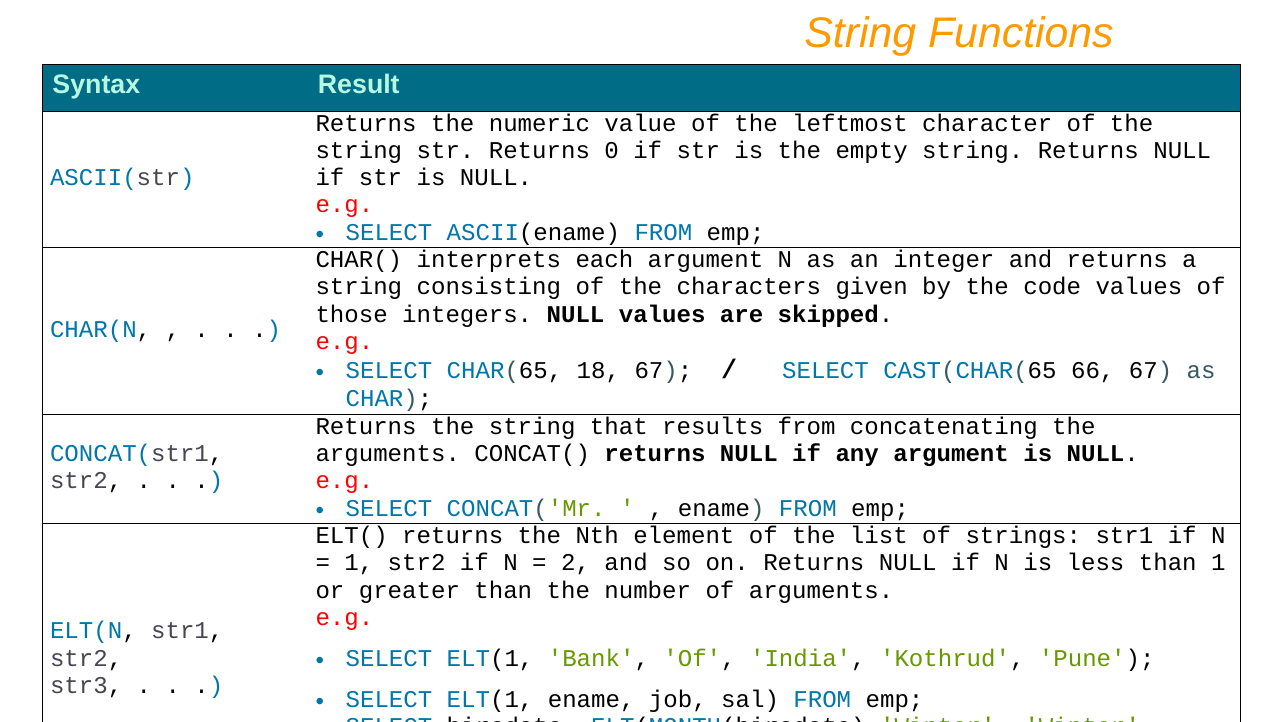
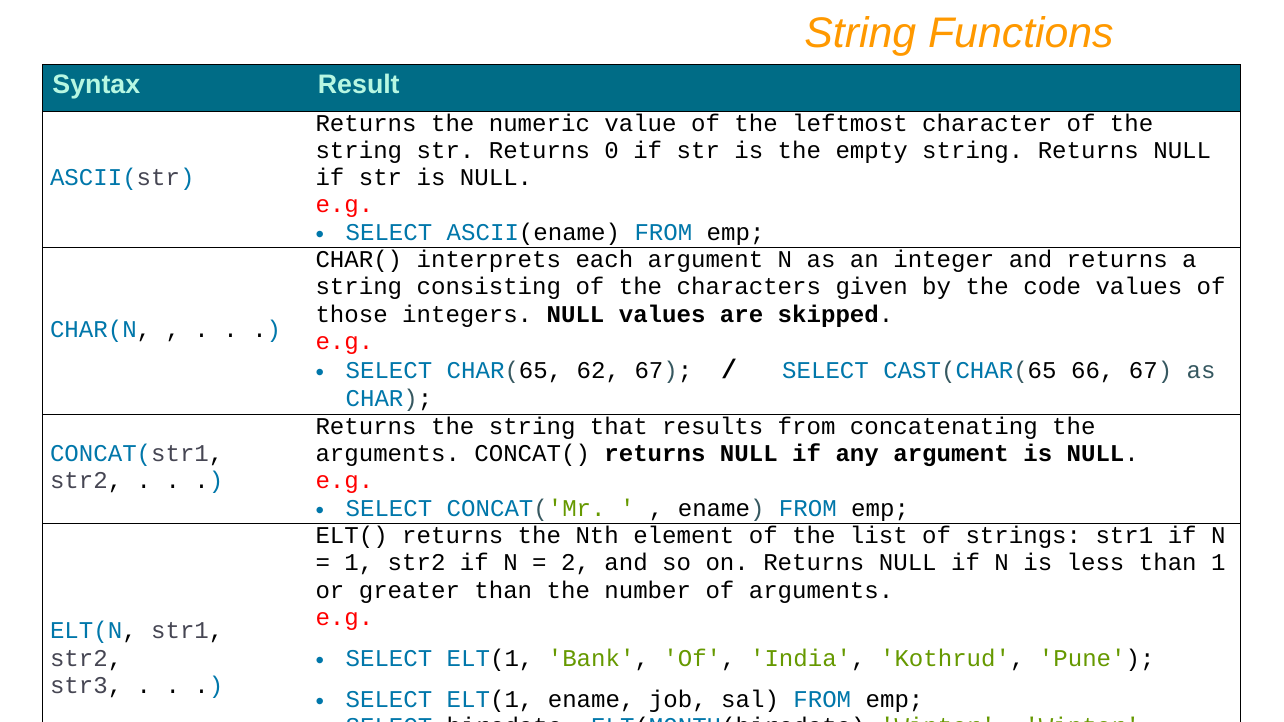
18: 18 -> 62 (598, 371)
